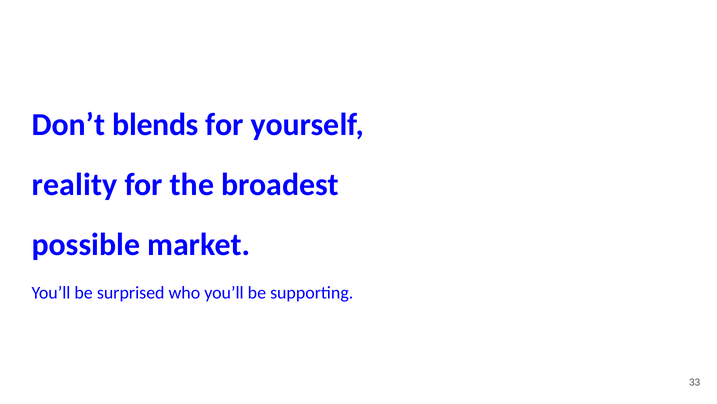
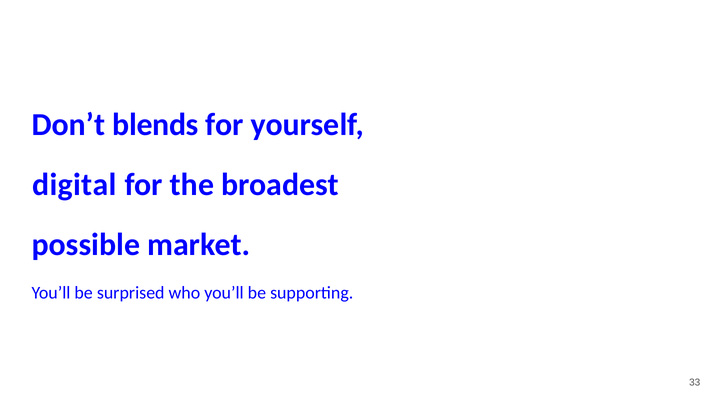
reality: reality -> digital (74, 185)
